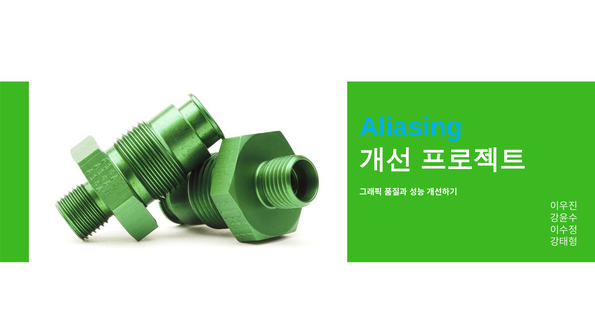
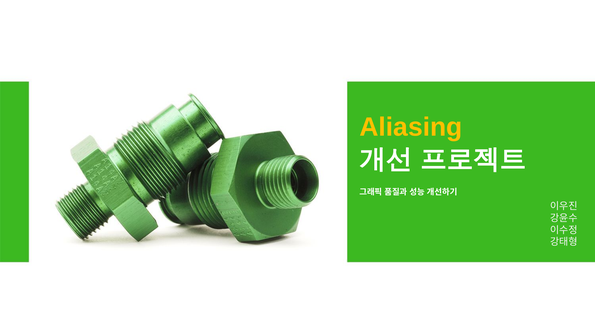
Aliasing colour: light blue -> yellow (411, 127)
